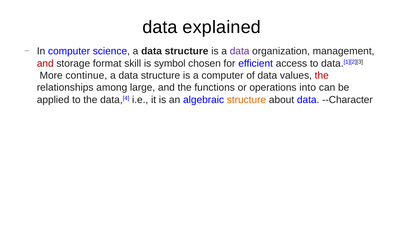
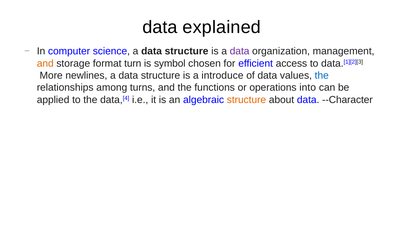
and colour: red -> orange (45, 63)
skill: skill -> turn (133, 63)
continue: continue -> newlines (86, 76)
a computer: computer -> introduce (222, 76)
the colour: red -> blue (322, 76)
large: large -> turns (143, 88)
